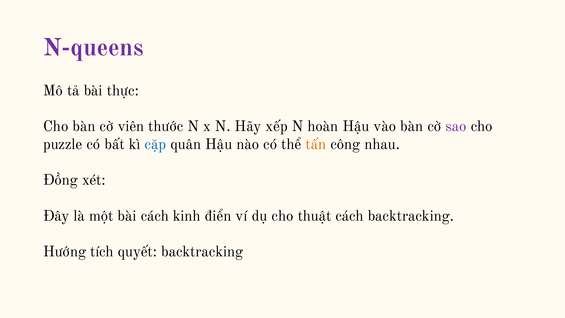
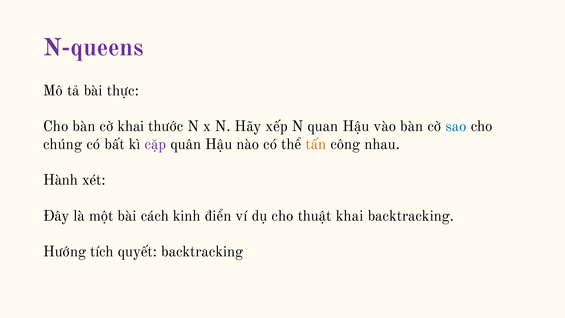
cờ viên: viên -> khai (131, 126)
hoàn: hoàn -> quan (323, 126)
sao colour: purple -> blue (456, 126)
puzzle: puzzle -> chúng (63, 144)
cặp colour: blue -> purple (155, 144)
Đồng: Đồng -> Hành (61, 180)
thuật cách: cách -> khai (350, 216)
